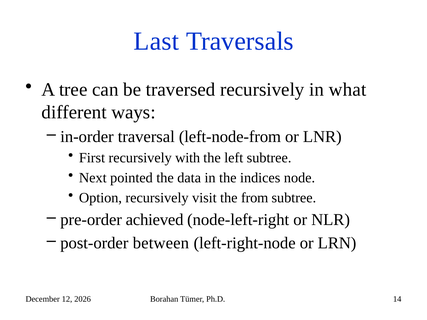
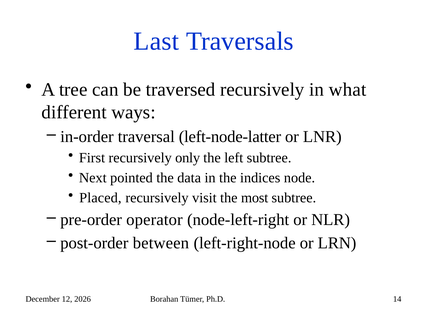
left-node-from: left-node-from -> left-node-latter (230, 137)
with: with -> only (188, 158)
Option: Option -> Placed (100, 198)
from: from -> most (255, 198)
achieved: achieved -> operator (154, 220)
